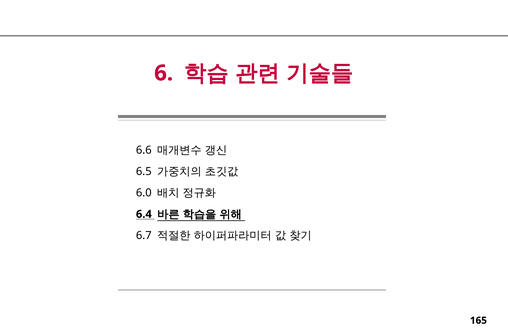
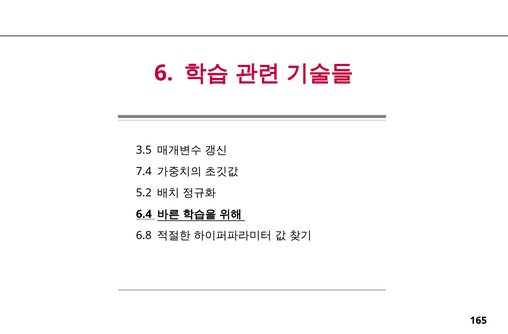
6.6: 6.6 -> 3.5 (144, 150)
6.5: 6.5 -> 7.4 (144, 171)
6.0: 6.0 -> 5.2 (144, 193)
6.7: 6.7 -> 6.8 (144, 235)
